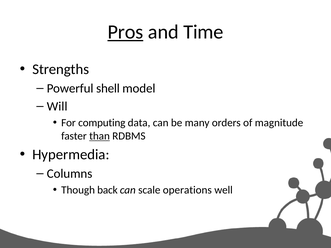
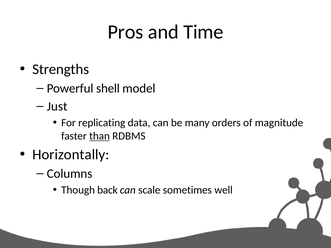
Pros underline: present -> none (125, 32)
Will: Will -> Just (57, 106)
computing: computing -> replicating (102, 123)
Hypermedia: Hypermedia -> Horizontally (71, 155)
operations: operations -> sometimes (187, 190)
